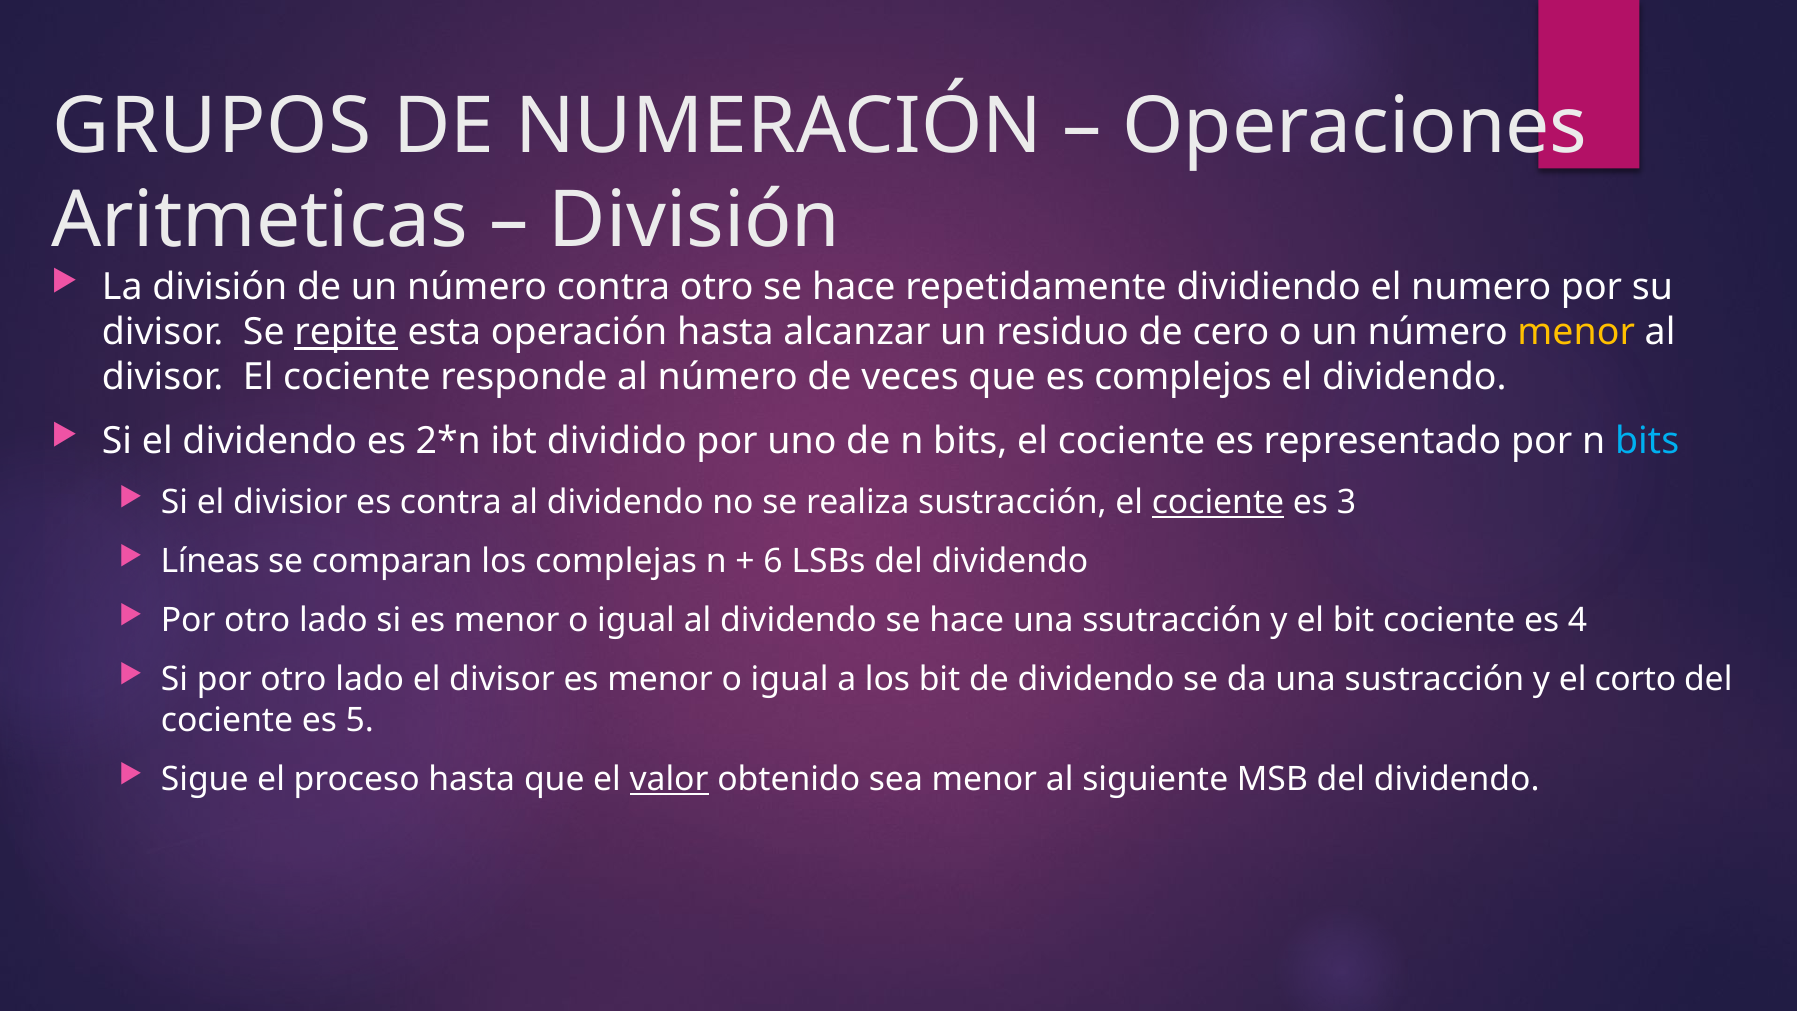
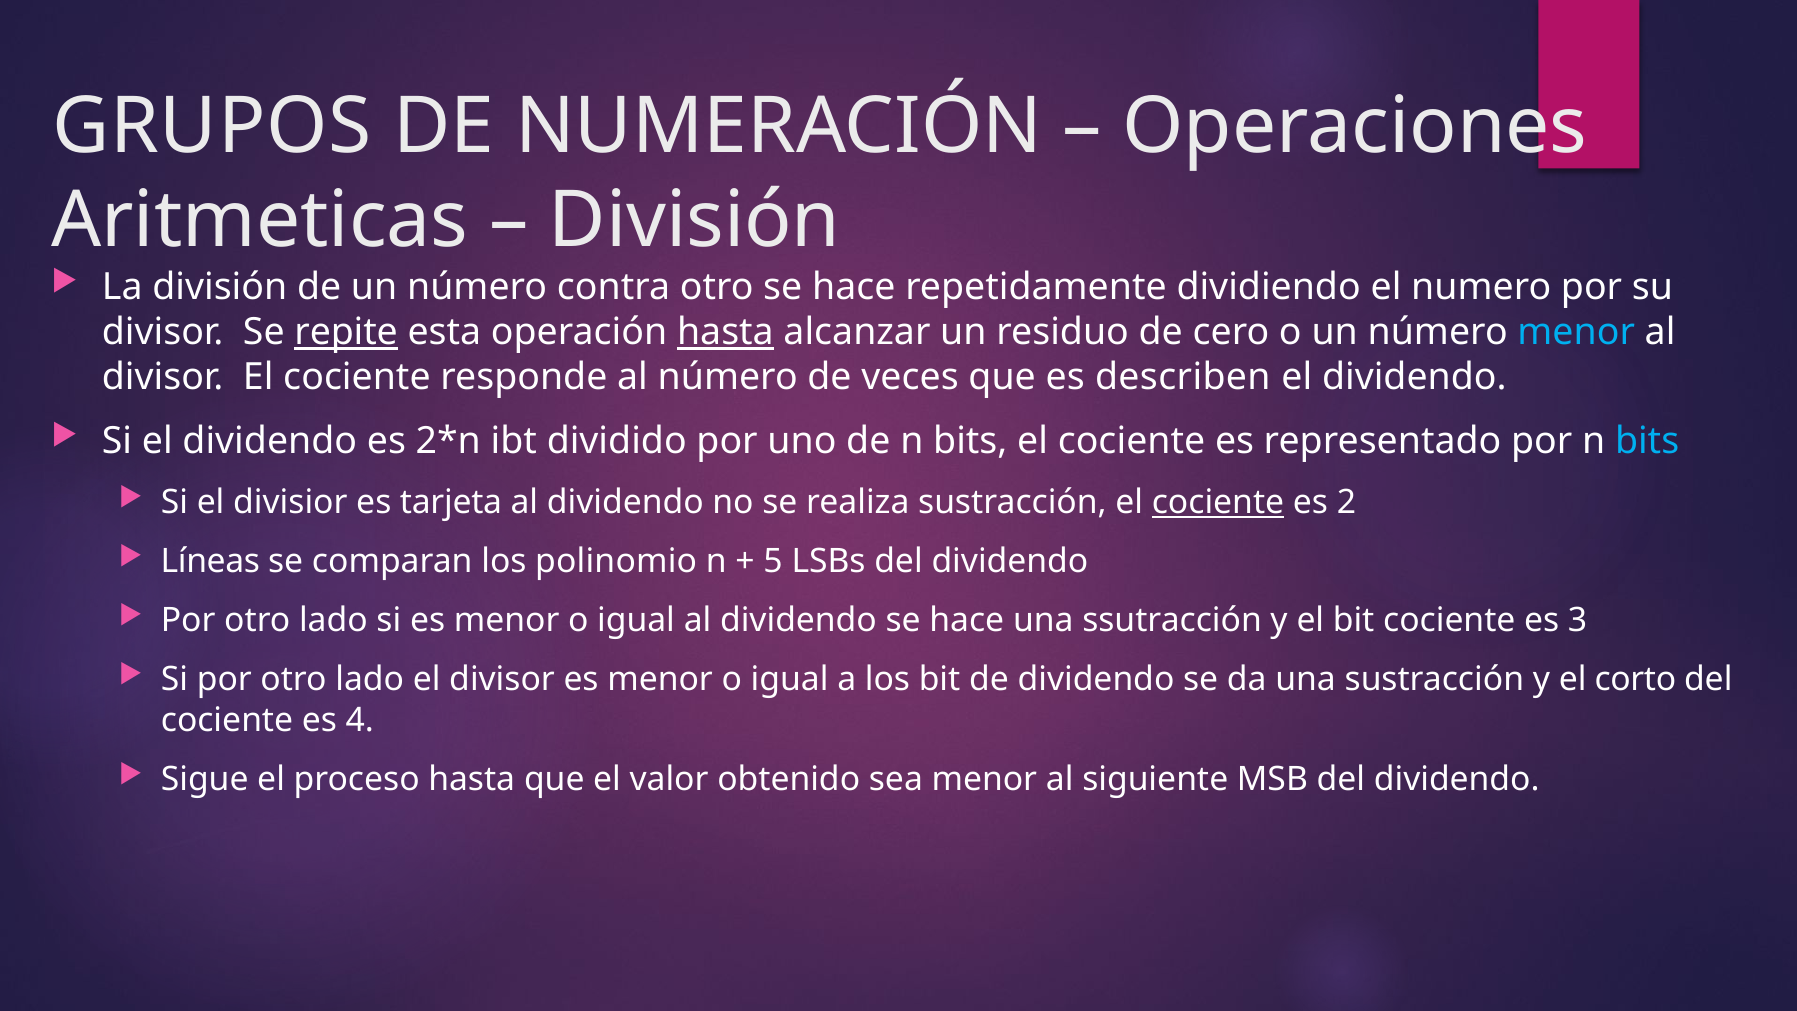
hasta underline: none -> present (725, 332)
menor colour: yellow -> light blue (1576, 332)
complejos: complejos -> describen (1183, 377)
es contra: contra -> tarjeta (451, 502)
3: 3 -> 2 (1346, 502)
complejas: complejas -> polinomio (616, 561)
6: 6 -> 5 (773, 561)
4: 4 -> 3 (1578, 621)
5: 5 -> 4 (360, 720)
valor underline: present -> none (669, 779)
